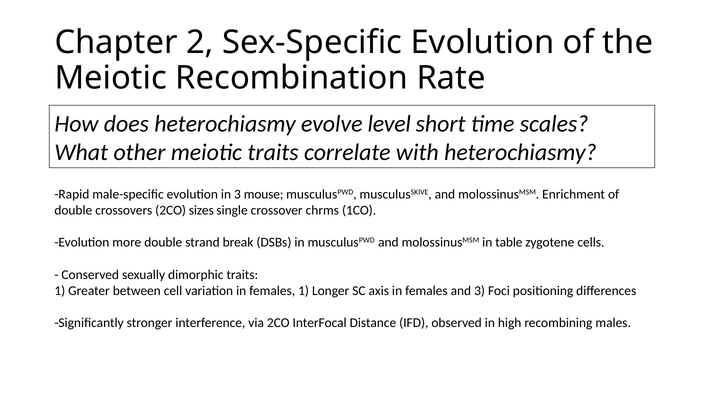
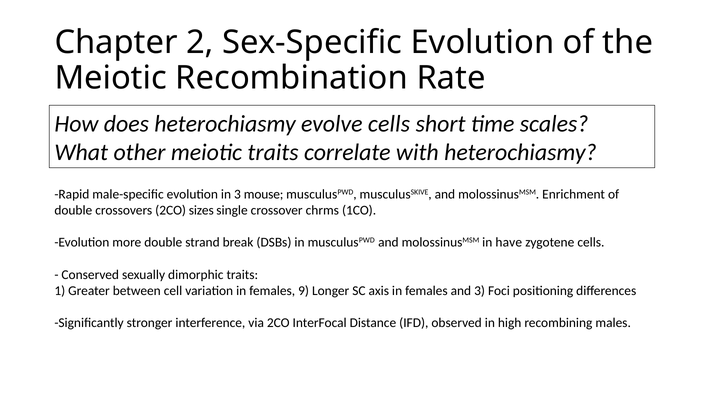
evolve level: level -> cells (389, 124)
table: table -> have (509, 243)
females 1: 1 -> 9 (304, 291)
